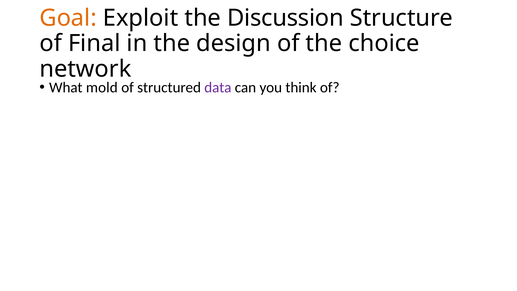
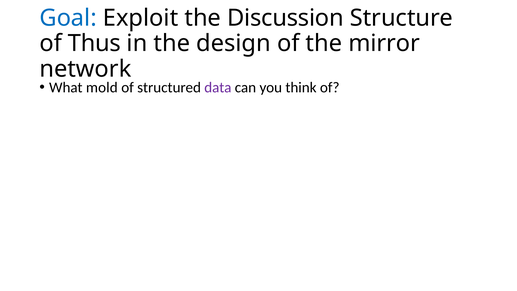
Goal colour: orange -> blue (68, 18)
Final: Final -> Thus (94, 43)
choice: choice -> mirror (384, 43)
